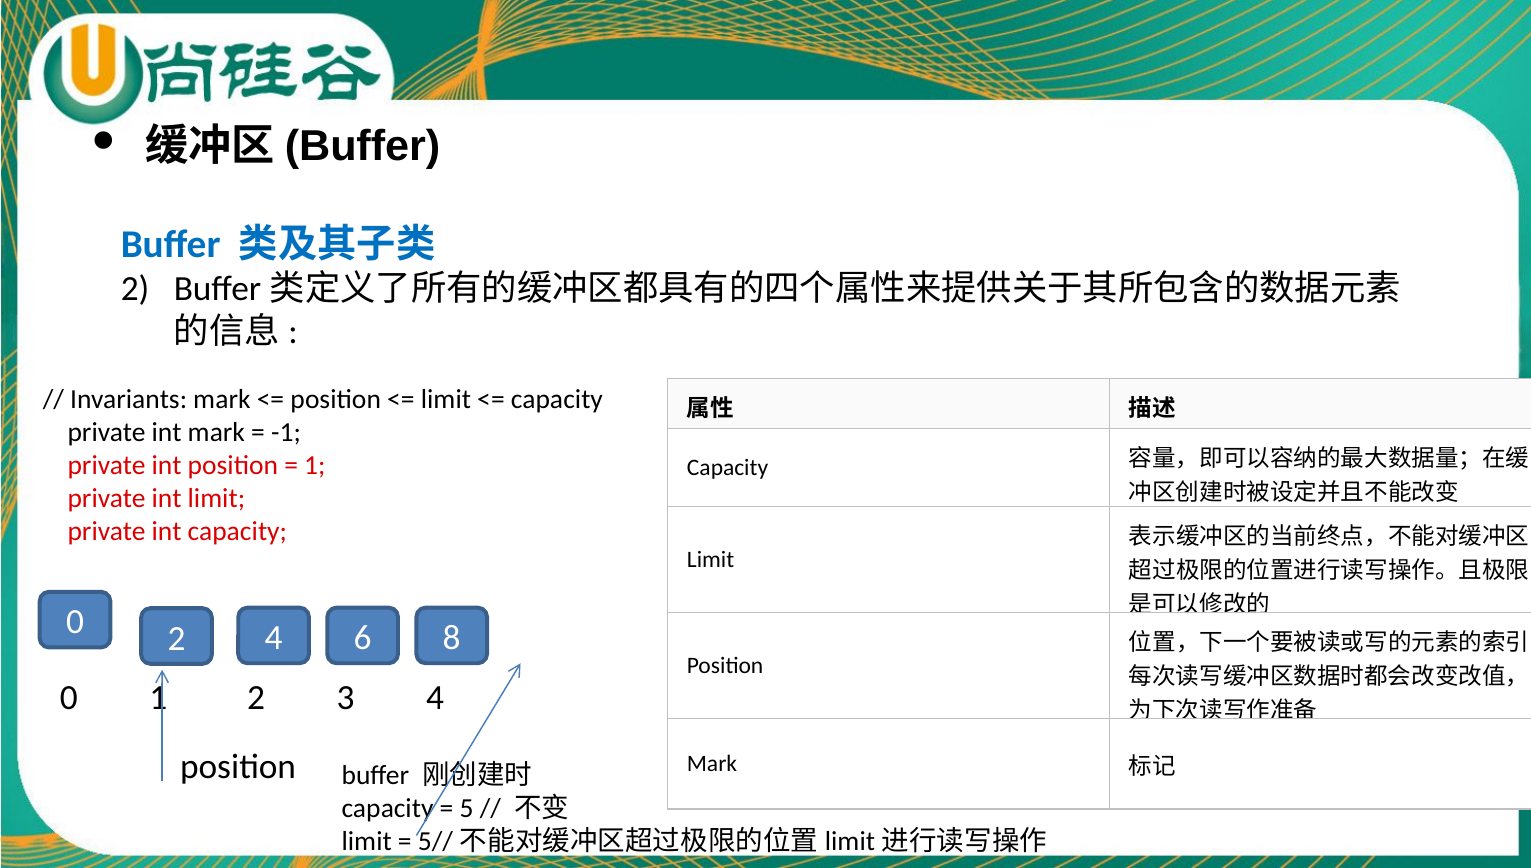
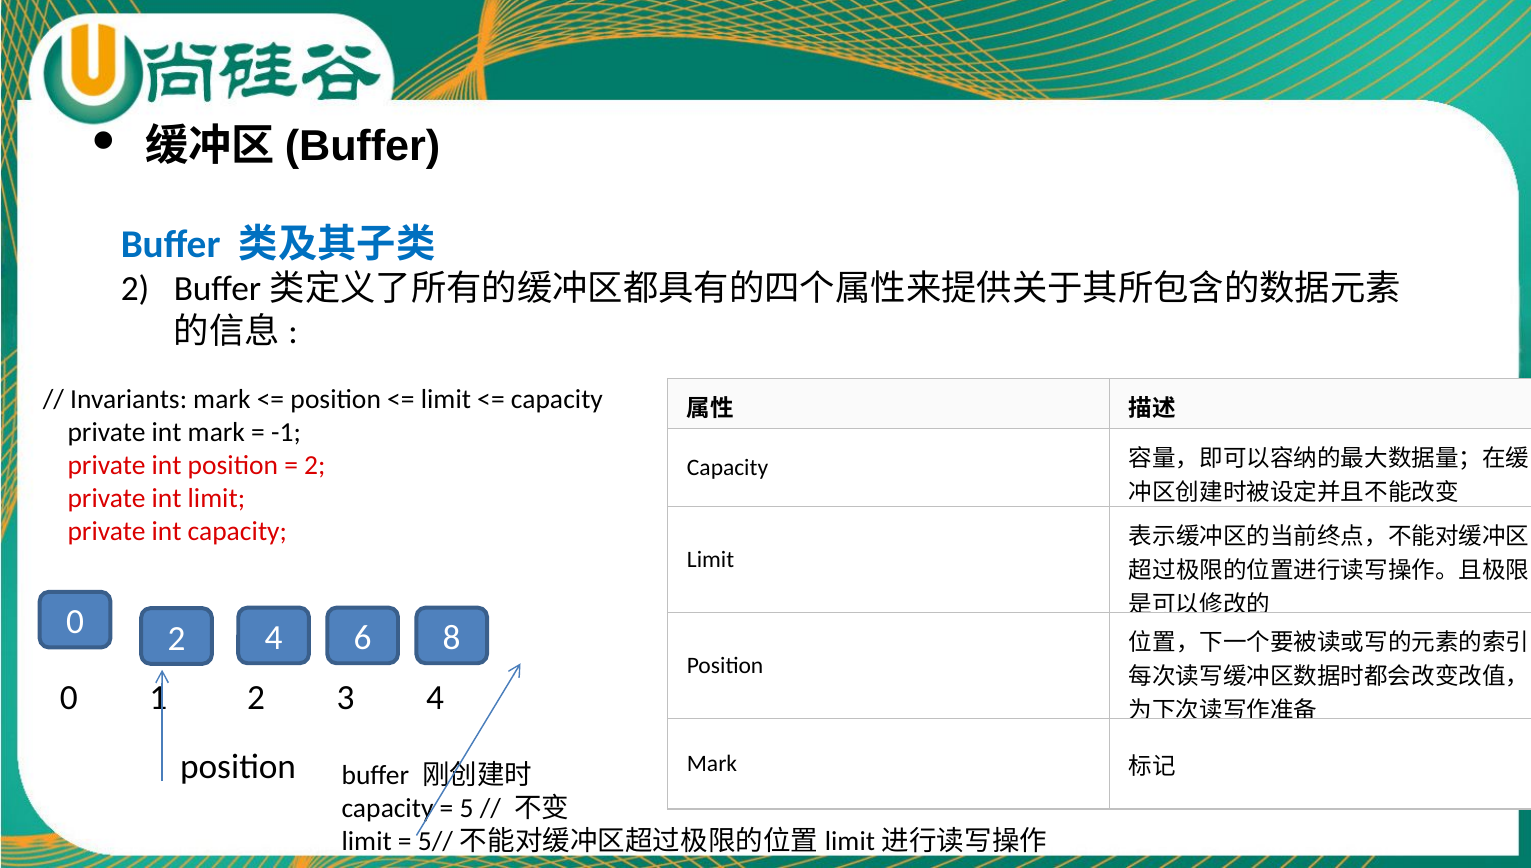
1: 1 -> 2 (315, 466)
